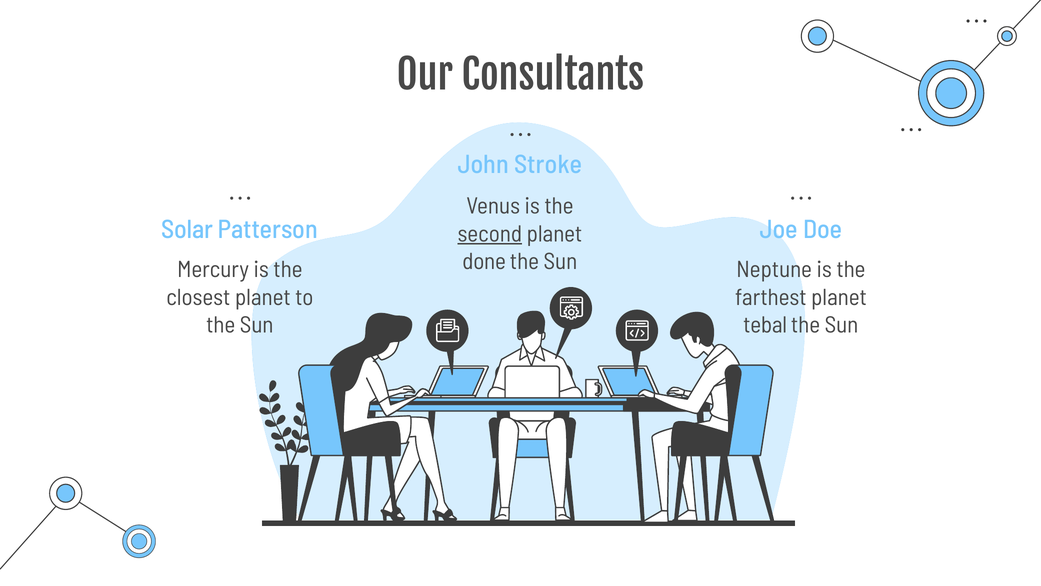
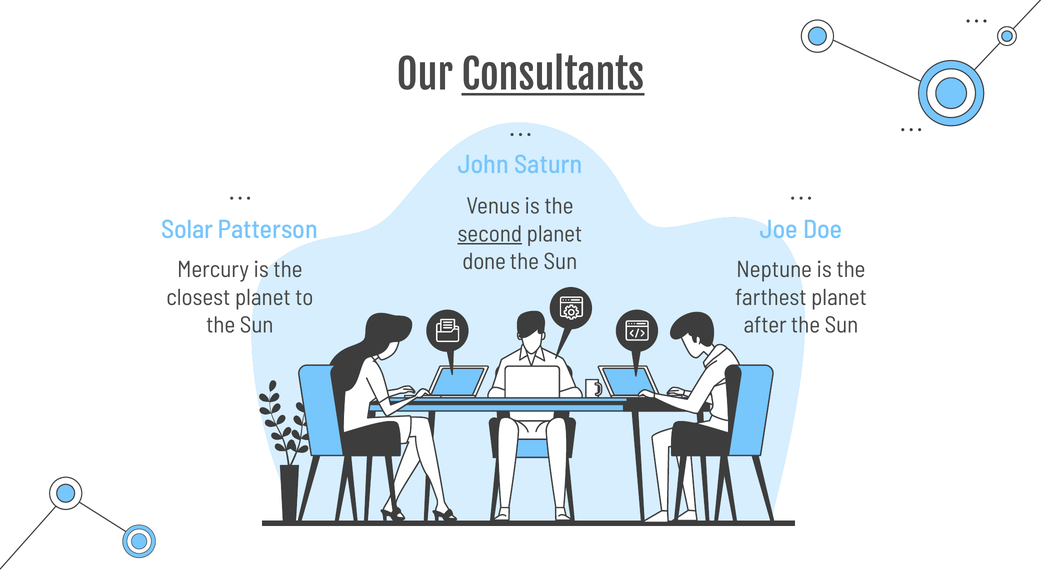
Consultants underline: none -> present (553, 77)
Stroke: Stroke -> Saturn (548, 165)
tebal: tebal -> after (765, 325)
